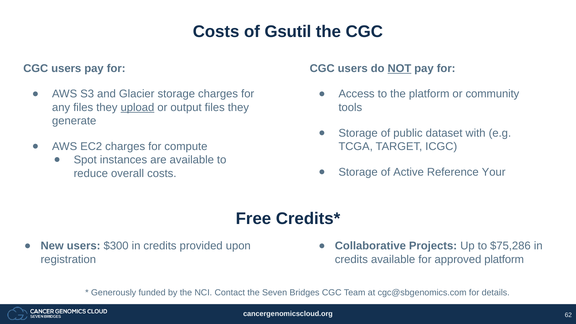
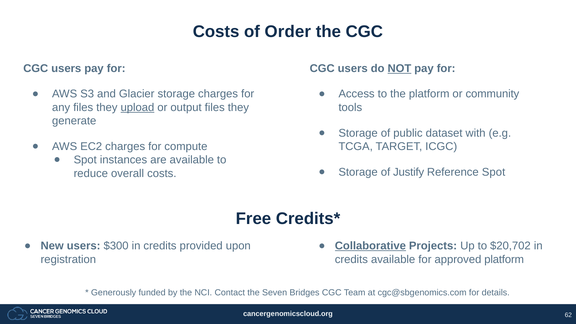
Gsutil: Gsutil -> Order (288, 32)
Active: Active -> Justify (409, 172)
Reference Your: Your -> Spot (494, 172)
Collaborative underline: none -> present (370, 246)
$75,286: $75,286 -> $20,702 (510, 246)
